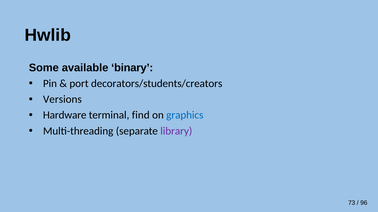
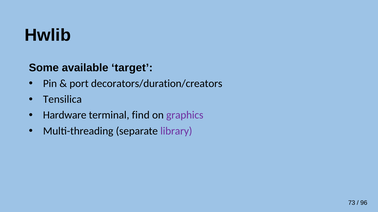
binary: binary -> target (132, 68)
decorators/students/creators: decorators/students/creators -> decorators/duration/creators (157, 84)
Versions: Versions -> Tensilica (62, 100)
graphics colour: blue -> purple (185, 115)
